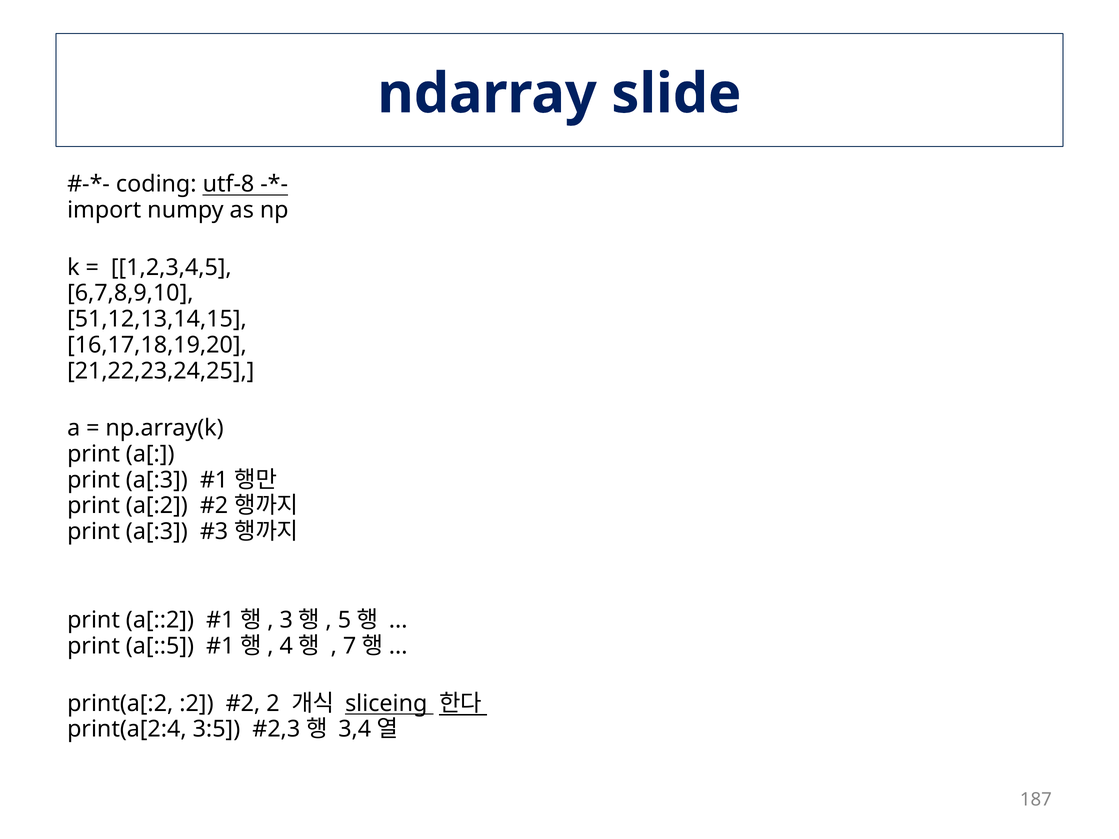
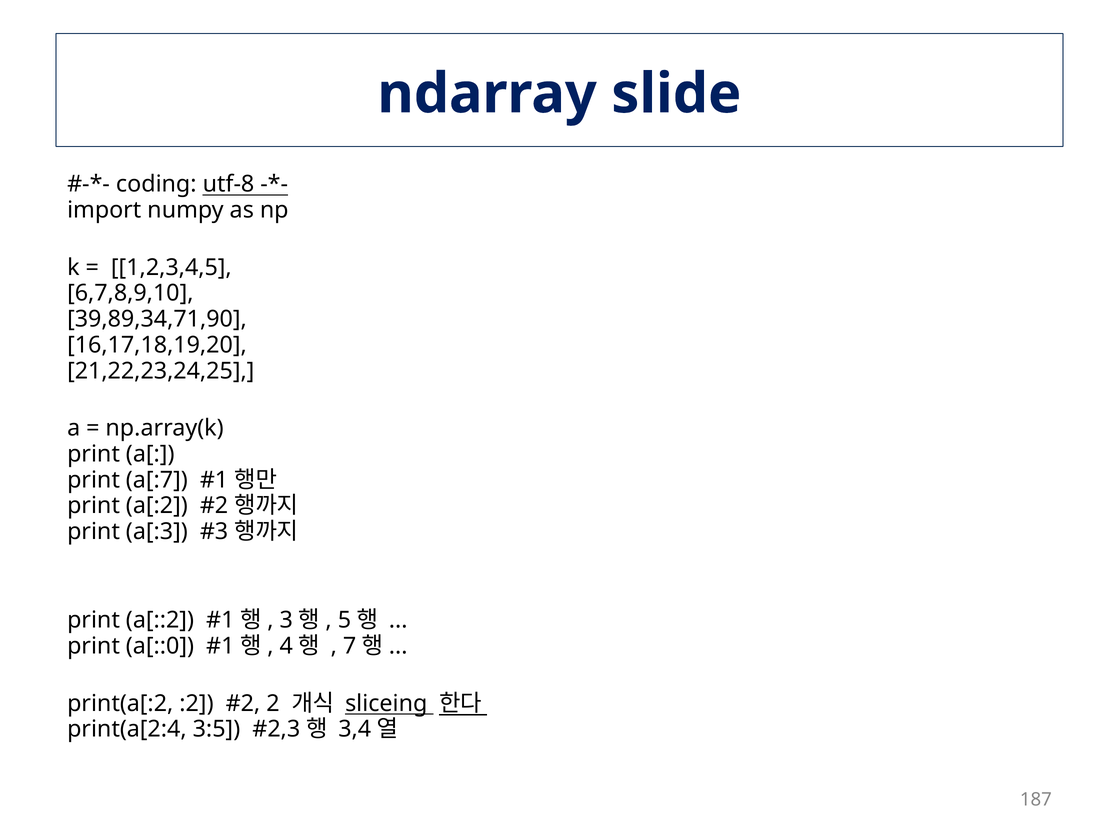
51,12,13,14,15: 51,12,13,14,15 -> 39,89,34,71,90 (157, 319)
a[:3: a[:3 -> a[:7 (157, 480)
a[::5: a[::5 -> a[::0 (160, 646)
